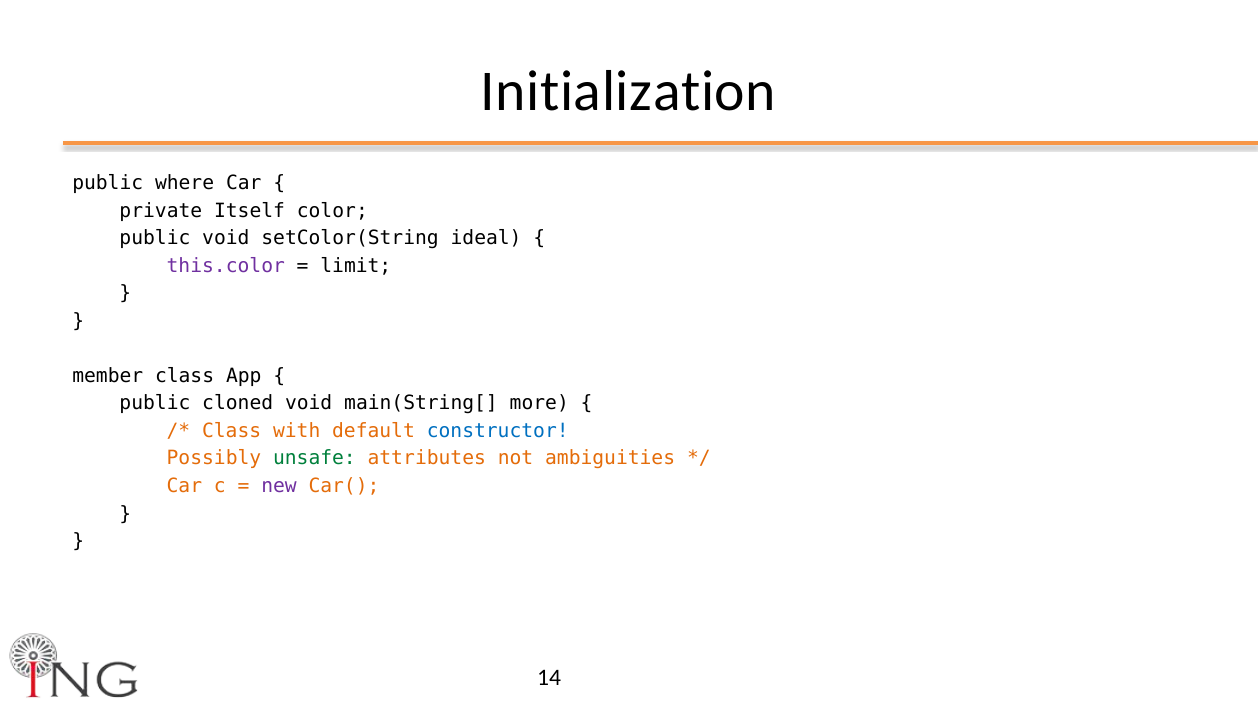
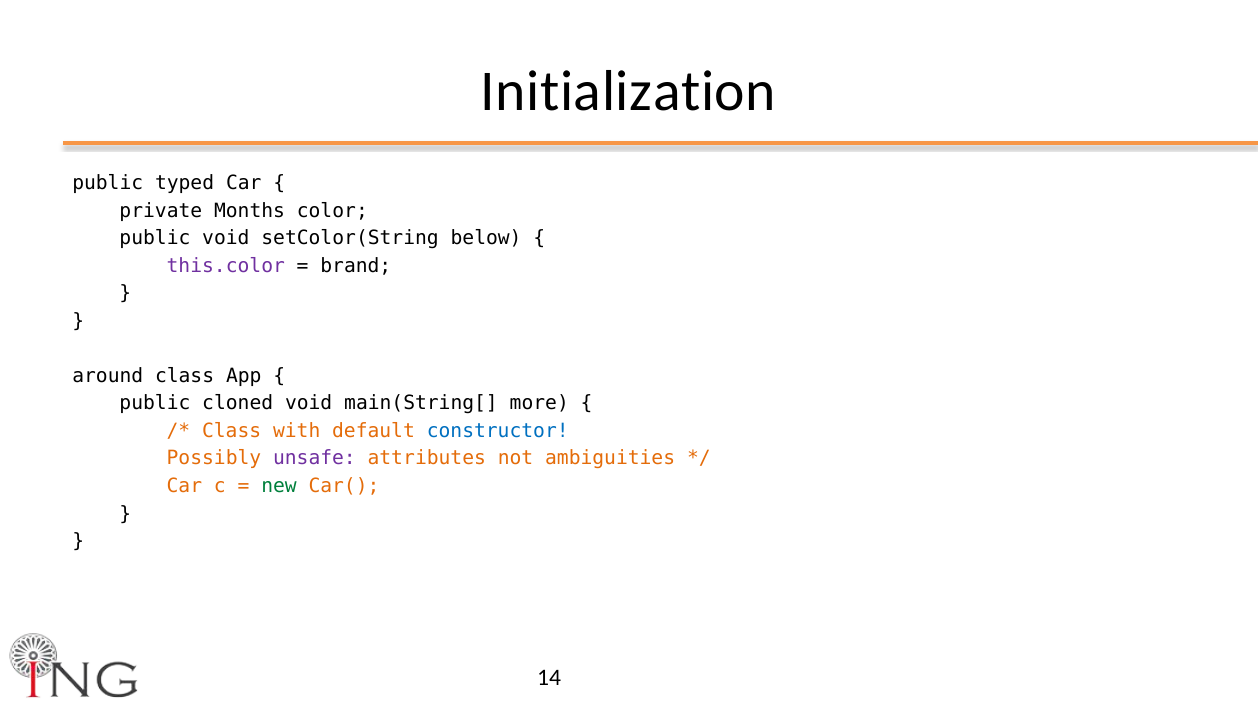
where: where -> typed (185, 183)
Itself: Itself -> Months (250, 211)
ideal: ideal -> below (486, 238)
limit: limit -> brand (356, 266)
member: member -> around (108, 376)
unsafe colour: green -> purple (314, 458)
new colour: purple -> green (279, 486)
